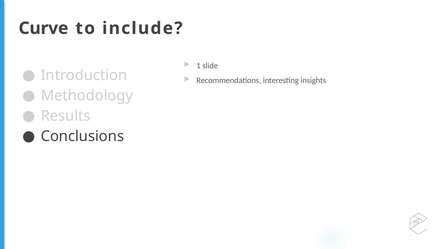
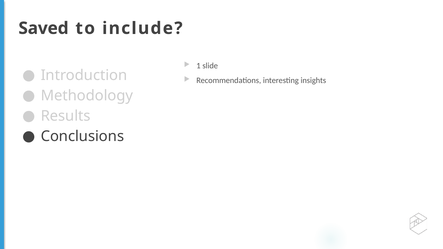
Curve: Curve -> Saved (43, 28)
